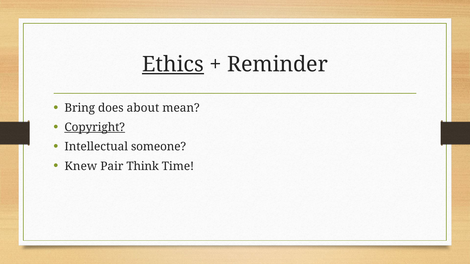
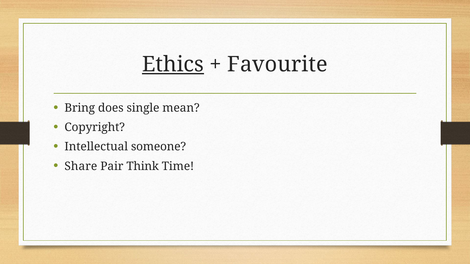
Reminder: Reminder -> Favourite (277, 64)
about: about -> single (143, 108)
Copyright underline: present -> none (95, 128)
Knew: Knew -> Share (81, 166)
